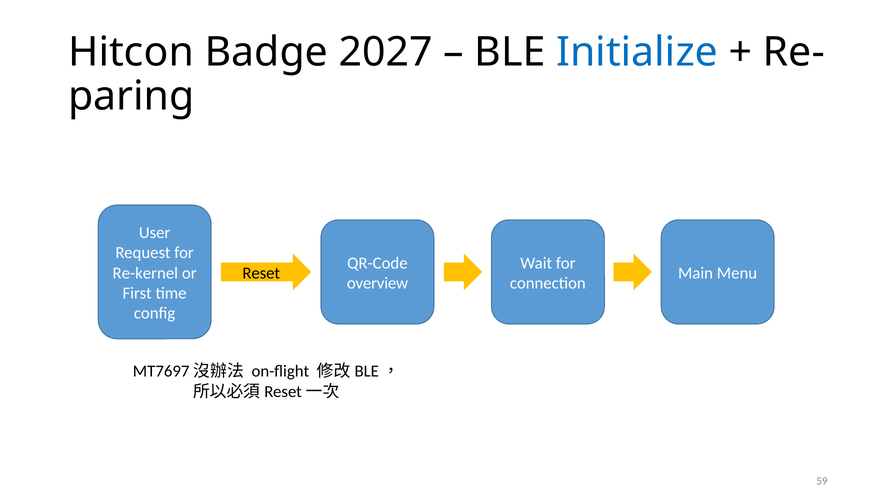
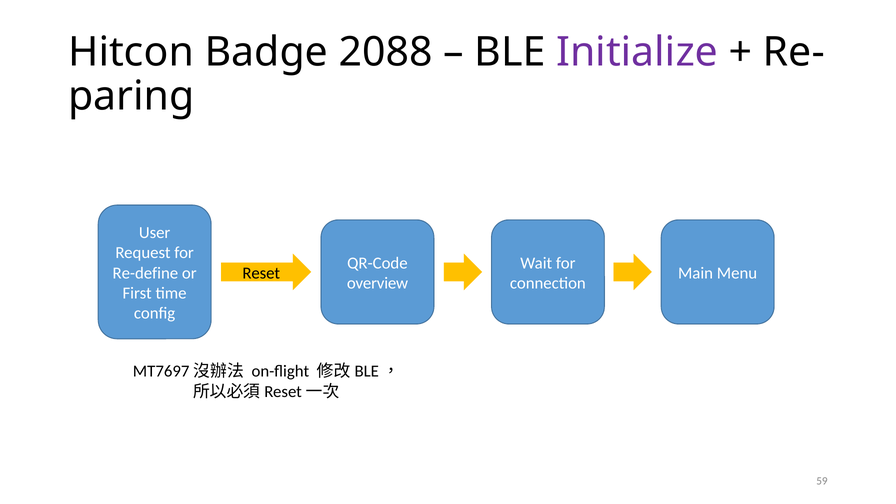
2027: 2027 -> 2088 (386, 52)
Initialize colour: blue -> purple (637, 52)
Re-kernel: Re-kernel -> Re-define (145, 273)
